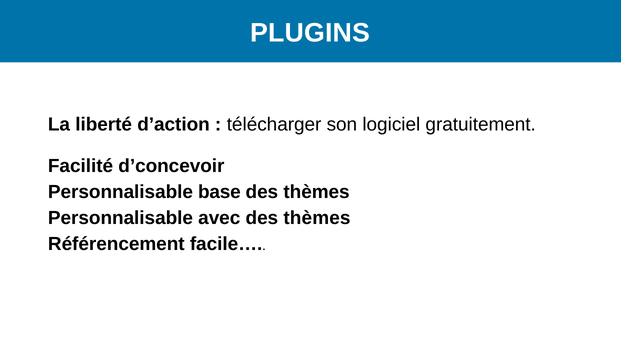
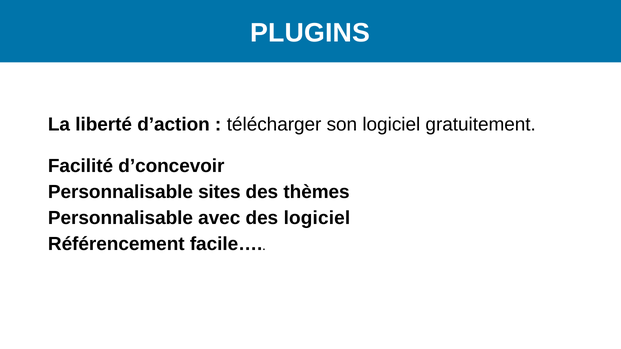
base: base -> sites (219, 192)
avec des thèmes: thèmes -> logiciel (317, 218)
